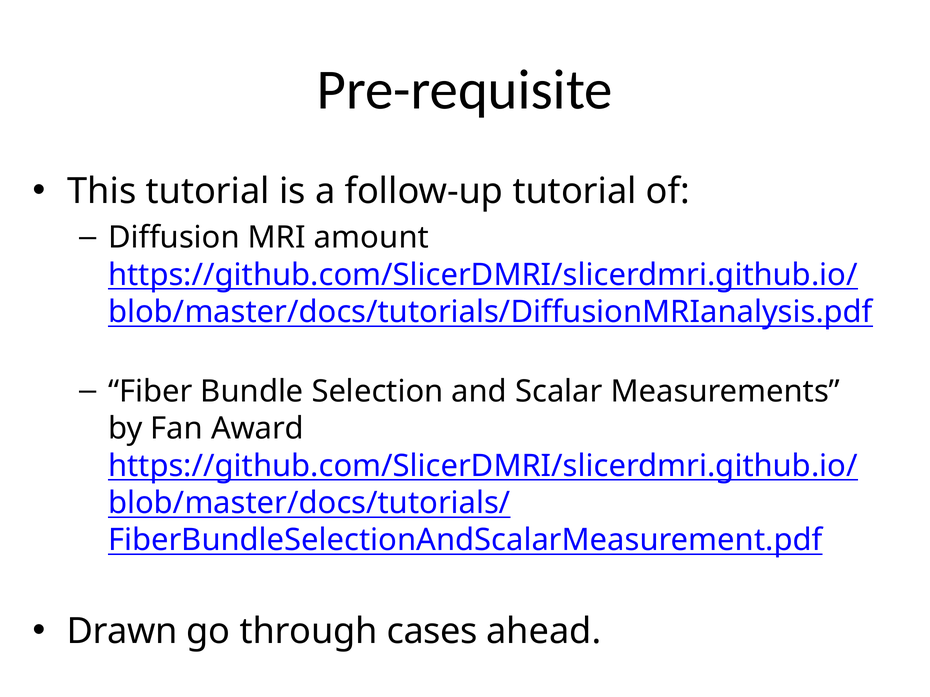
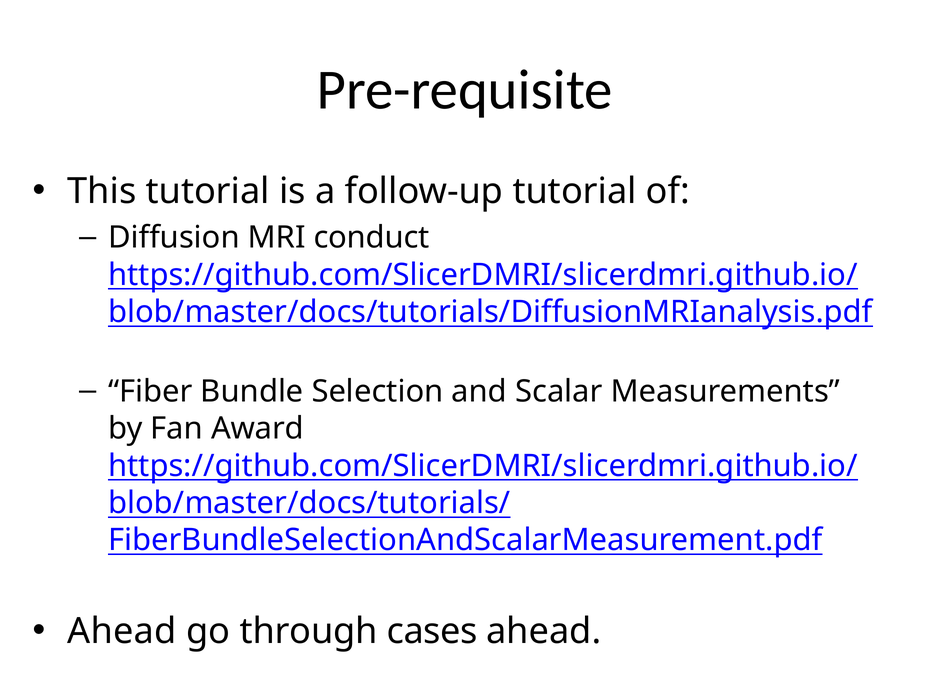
amount: amount -> conduct (372, 238)
Drawn: Drawn -> Ahead (122, 632)
